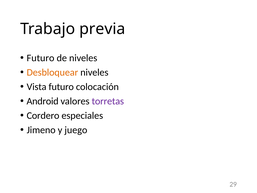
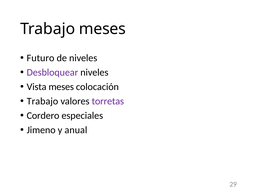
Trabajo previa: previa -> meses (102, 29)
Desbloquear colour: orange -> purple (52, 72)
Vista futuro: futuro -> meses (61, 87)
Android: Android -> Trabajo (42, 101)
juego: juego -> anual (76, 130)
